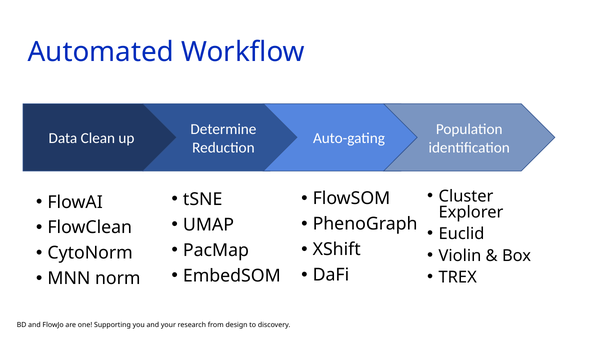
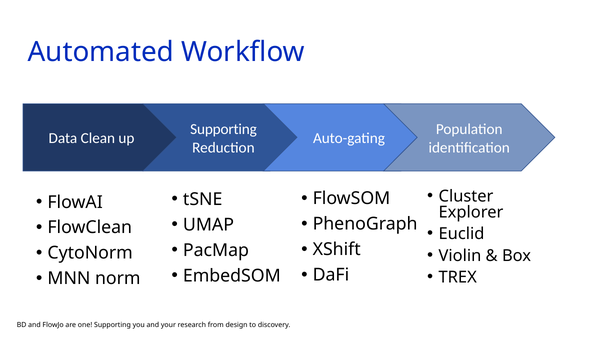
Determine: Determine -> Supporting (224, 129)
